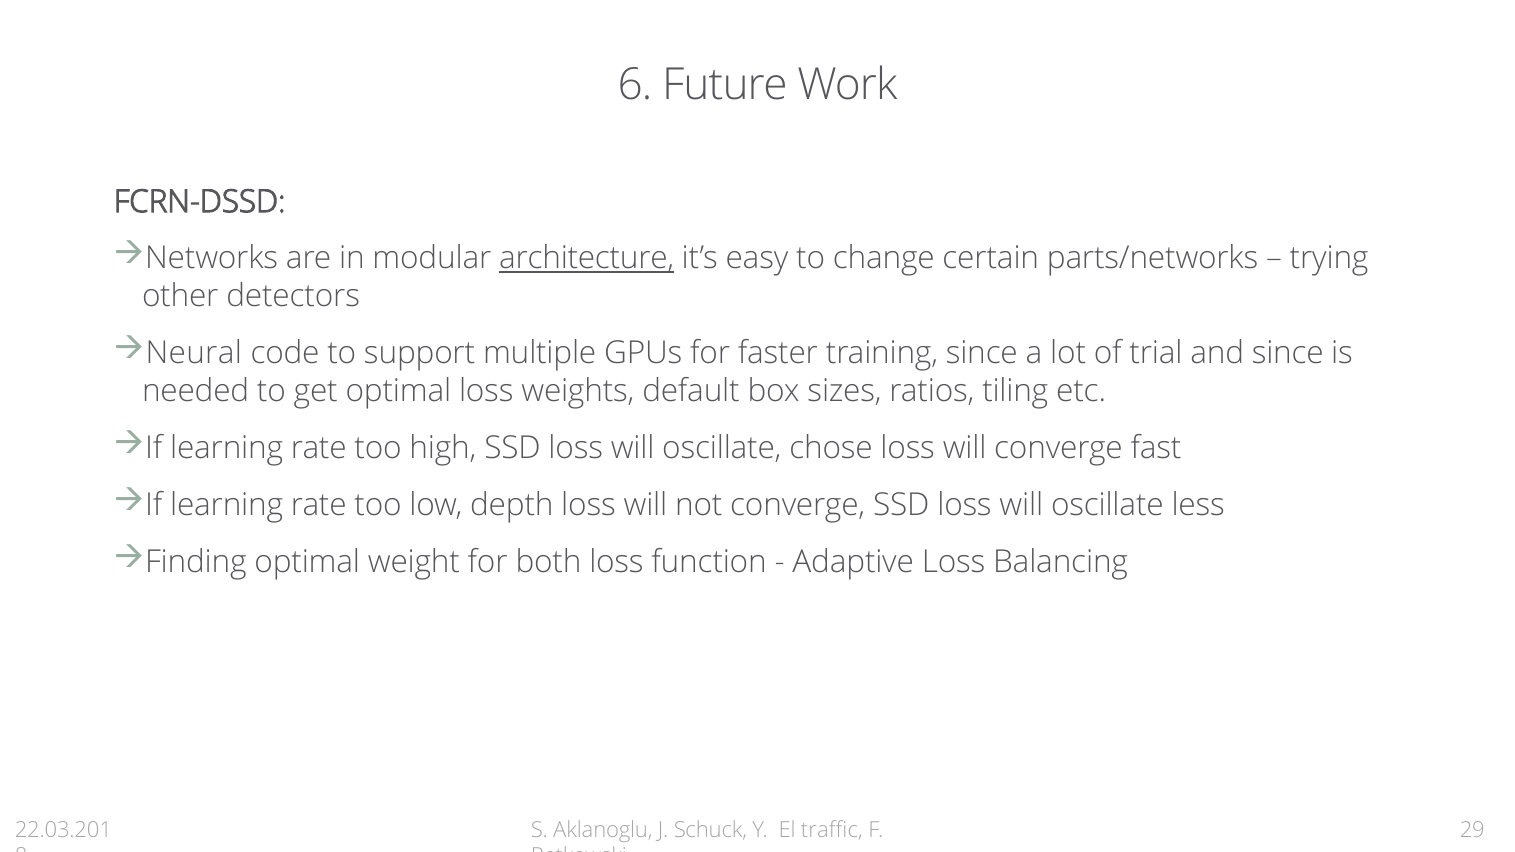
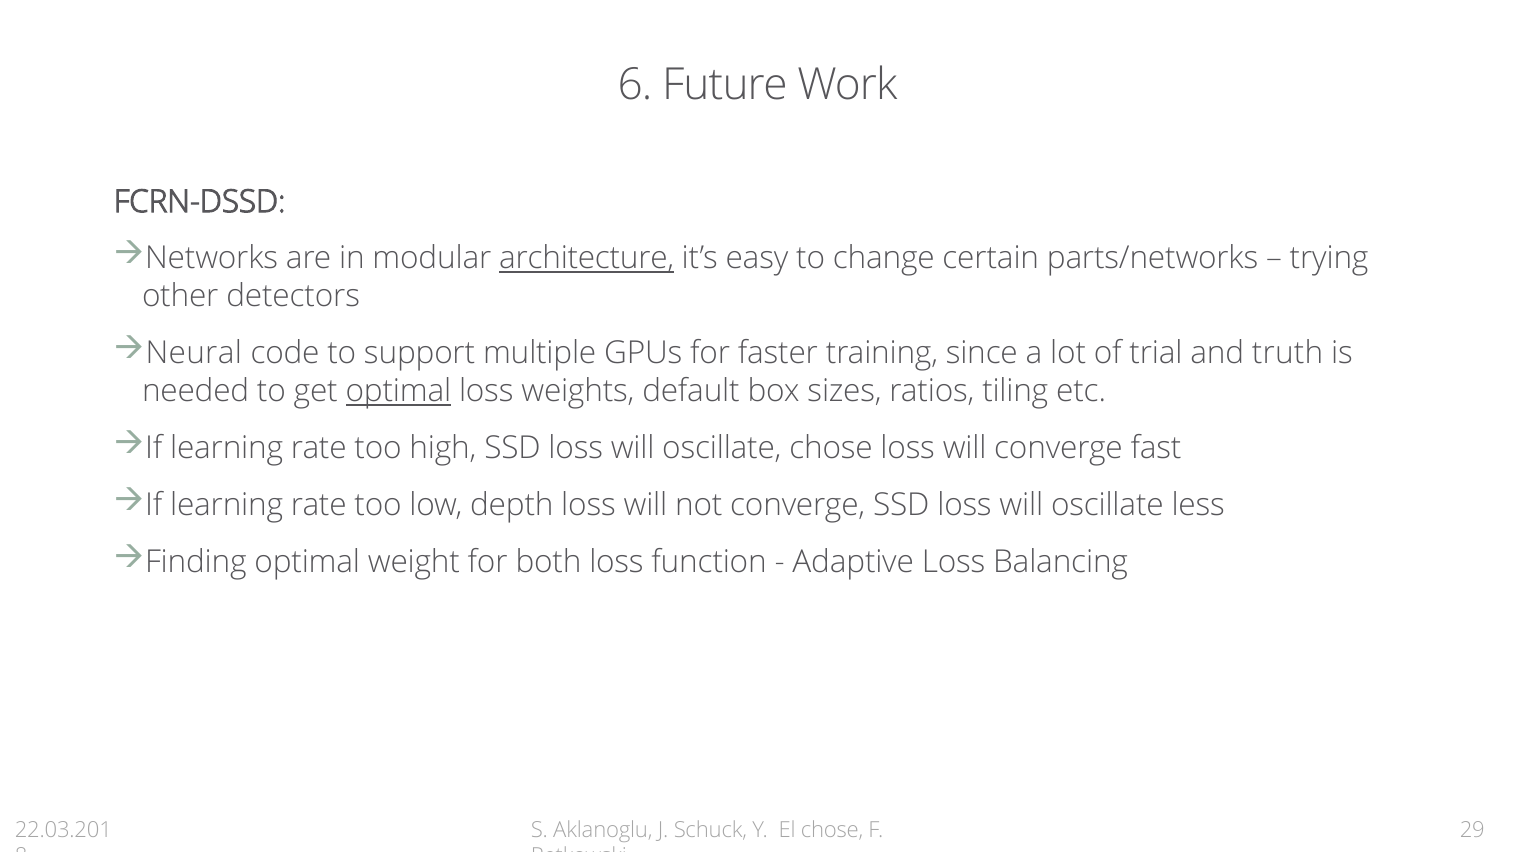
and since: since -> truth (1287, 353)
optimal underline: none -> present (398, 391)
El traffic: traffic -> chose (832, 830)
